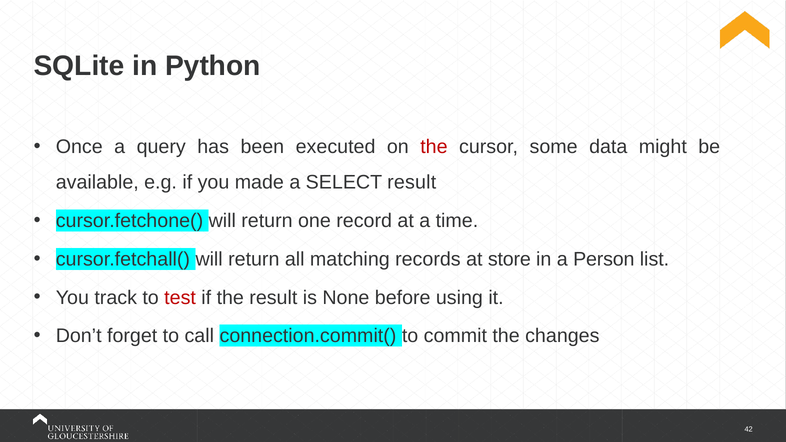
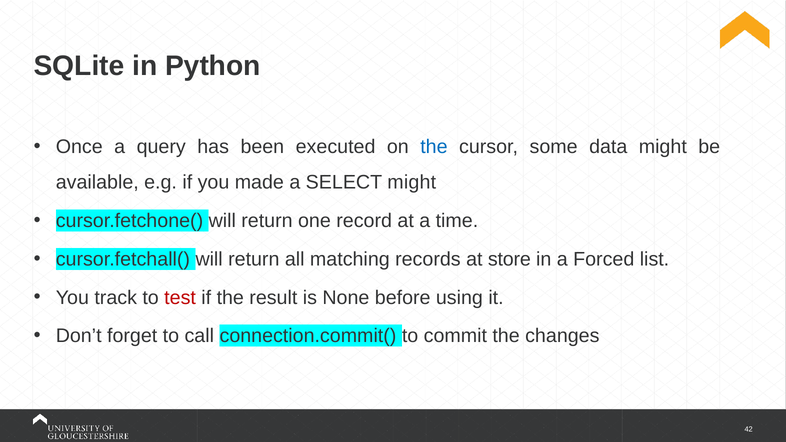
the colour: red -> blue (434, 147)
SELECT result: result -> might (412, 182)
Person: Person -> Forced (604, 259)
